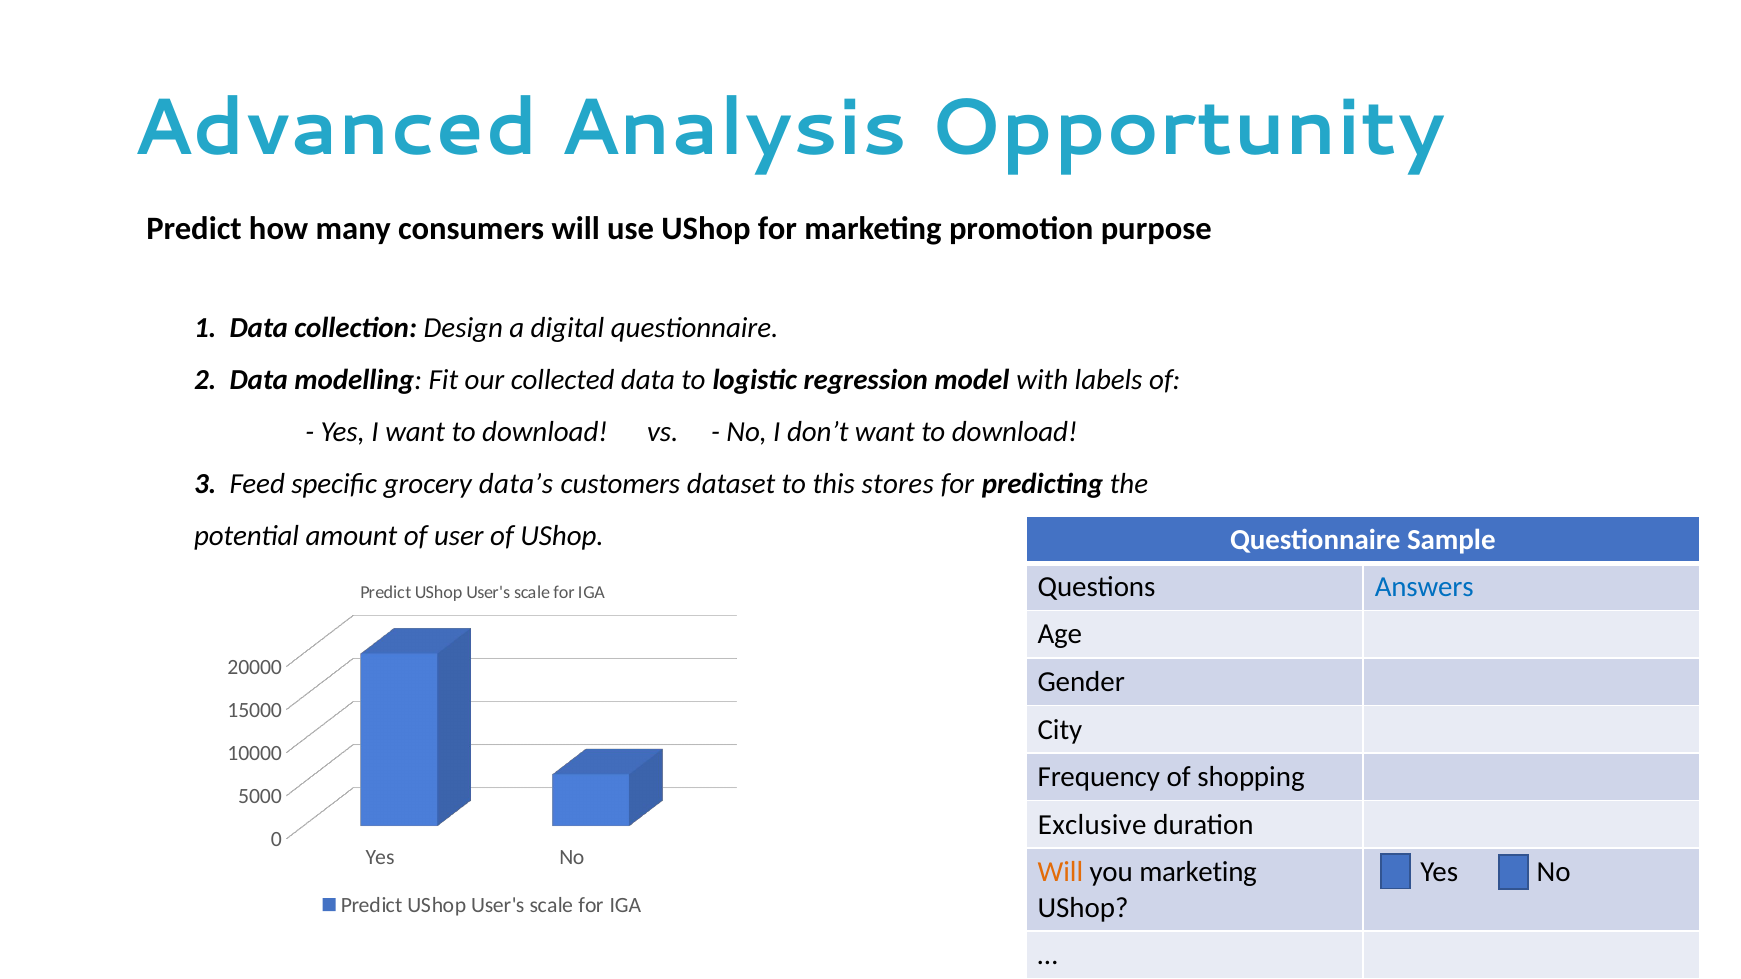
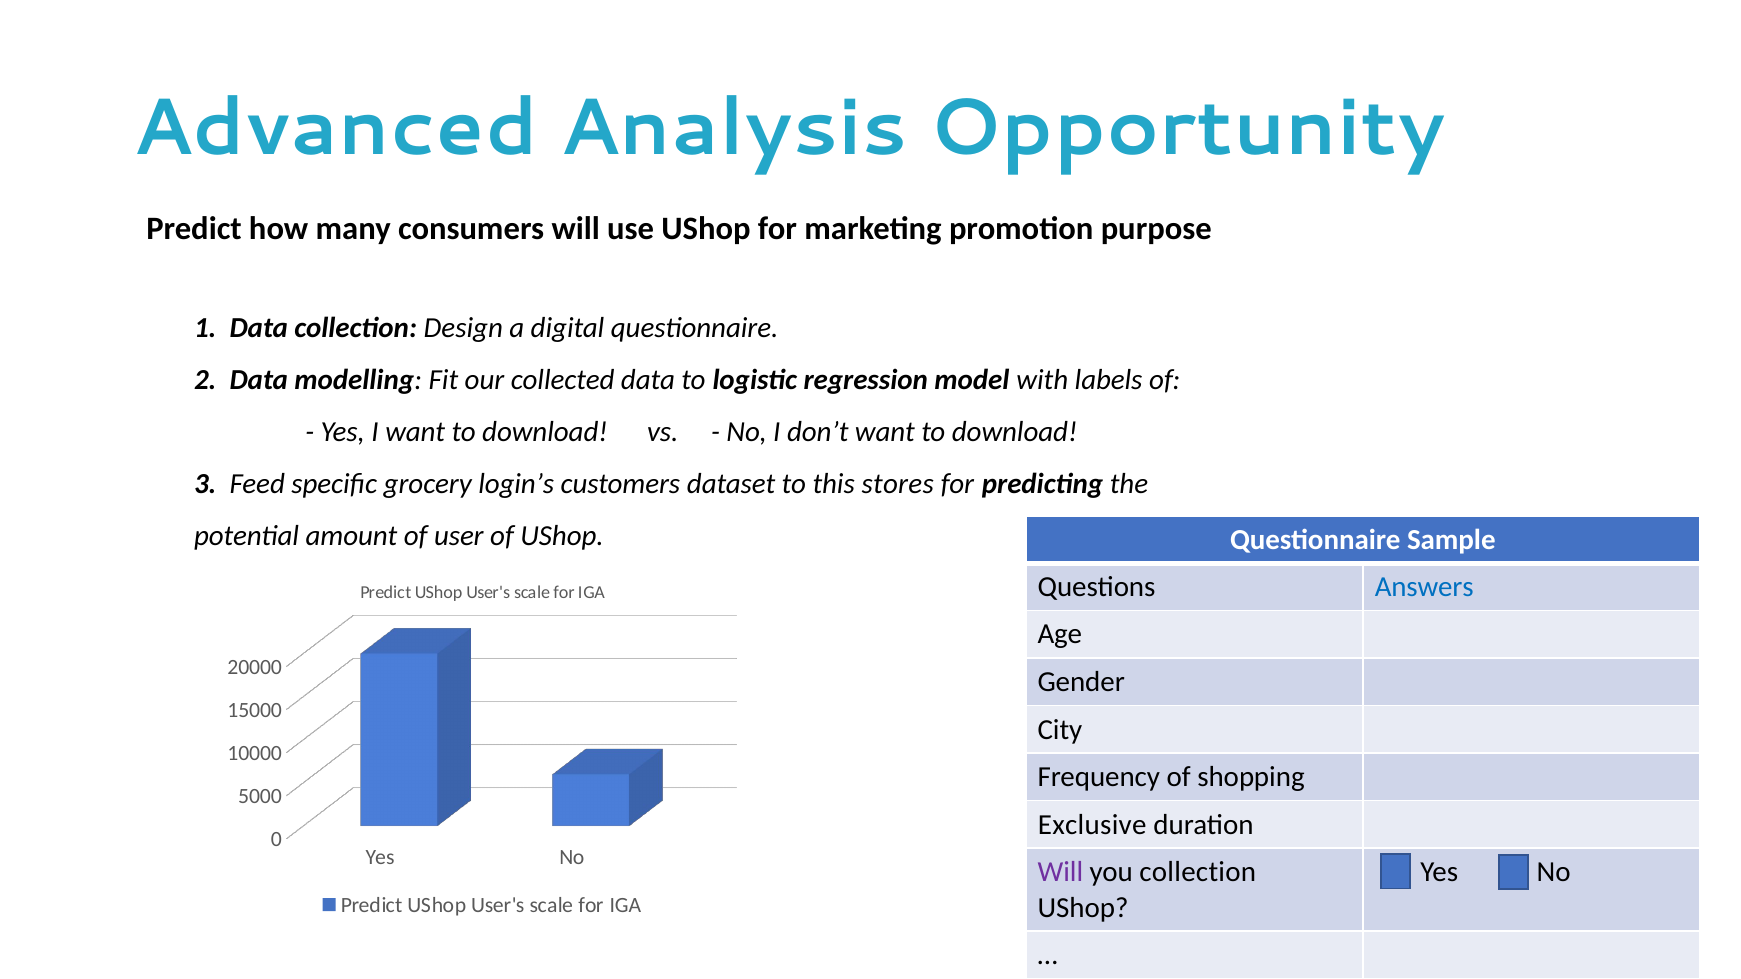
data’s: data’s -> login’s (516, 484)
Will colour: orange -> purple (1060, 872)
you marketing: marketing -> collection (1198, 872)
